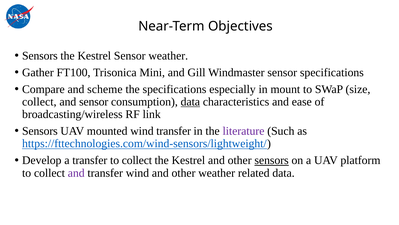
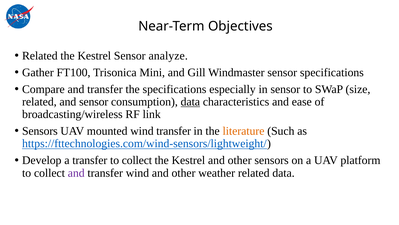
Sensors: Sensors -> Related (40, 56)
Sensor weather: weather -> analyze (168, 56)
Compare and scheme: scheme -> transfer (105, 89)
in mount: mount -> sensor (285, 89)
collect: collect -> related (39, 101)
literature colour: purple -> orange (243, 131)
sensors underline: present -> none (272, 160)
